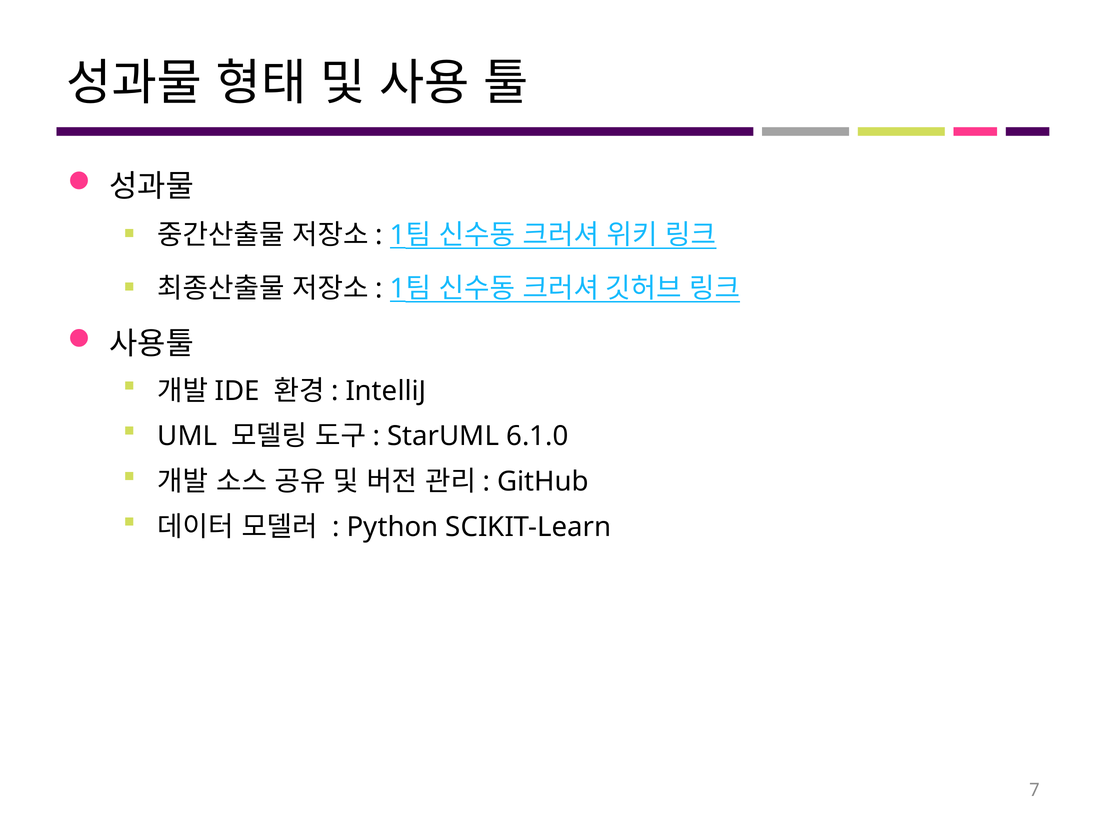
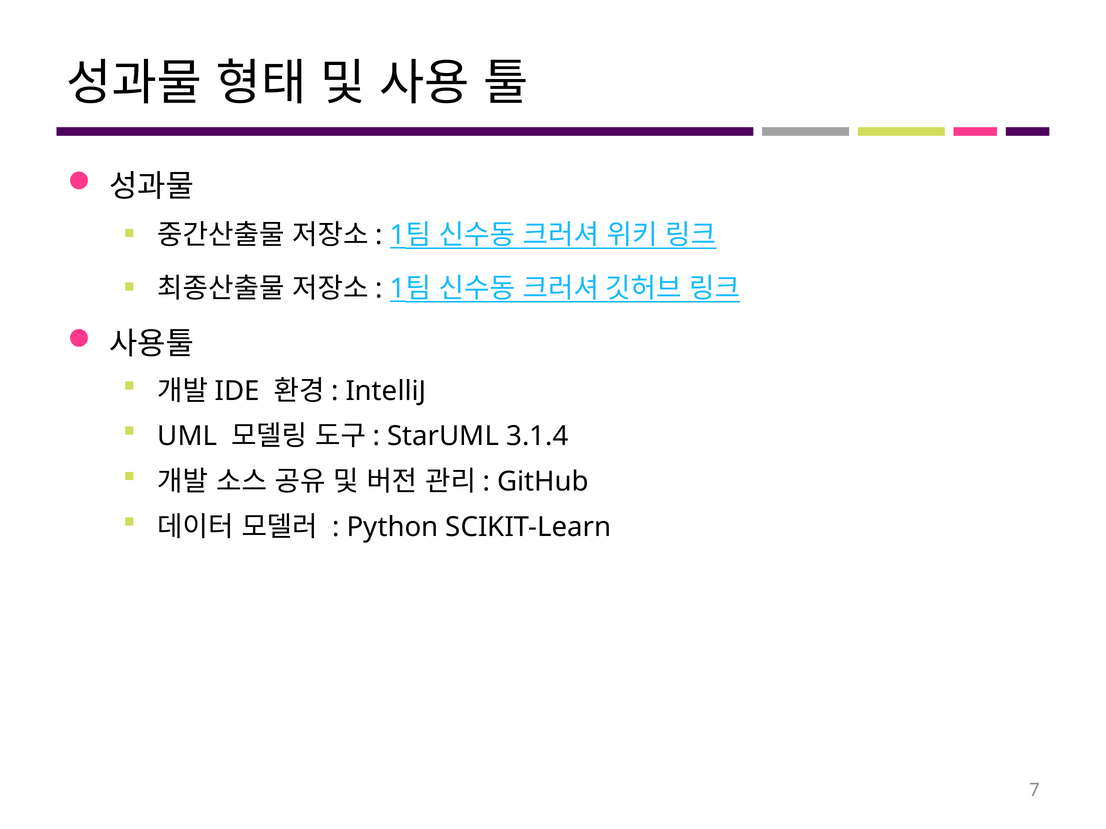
6.1.0: 6.1.0 -> 3.1.4 (537, 437)
